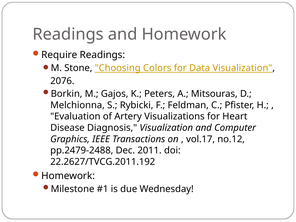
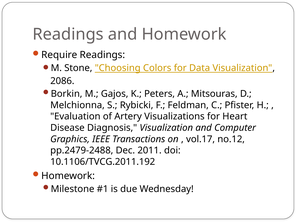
2076: 2076 -> 2086 (62, 81)
22.2627/TVCG.2011.192: 22.2627/TVCG.2011.192 -> 10.1106/TVCG.2011.192 (103, 162)
